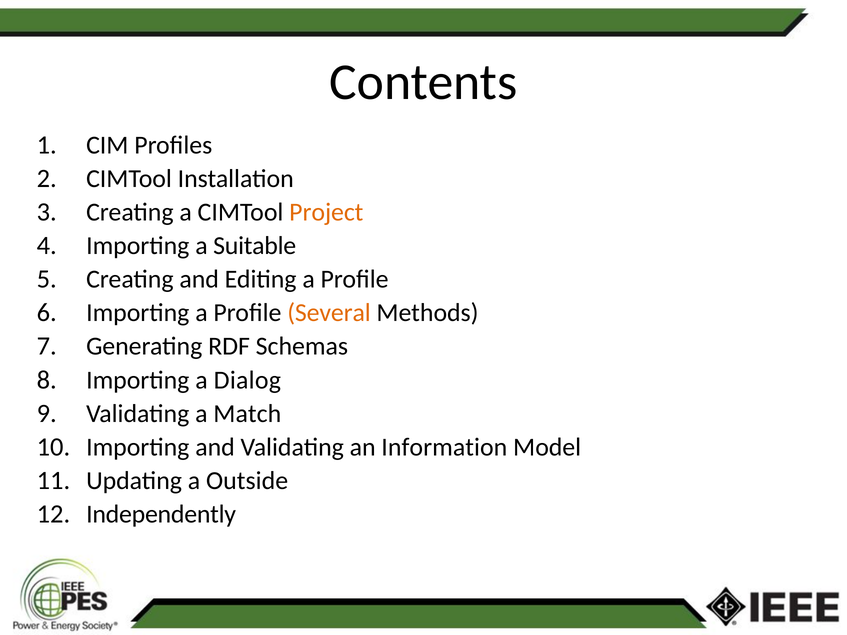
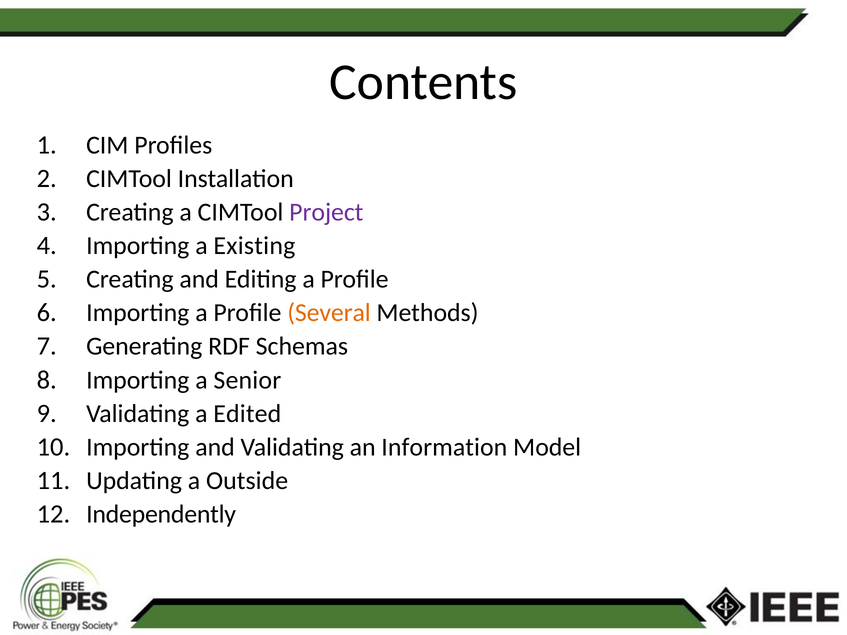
Project colour: orange -> purple (326, 212)
Suitable: Suitable -> Existing (254, 246)
Dialog: Dialog -> Senior (247, 380)
Match: Match -> Edited (247, 414)
